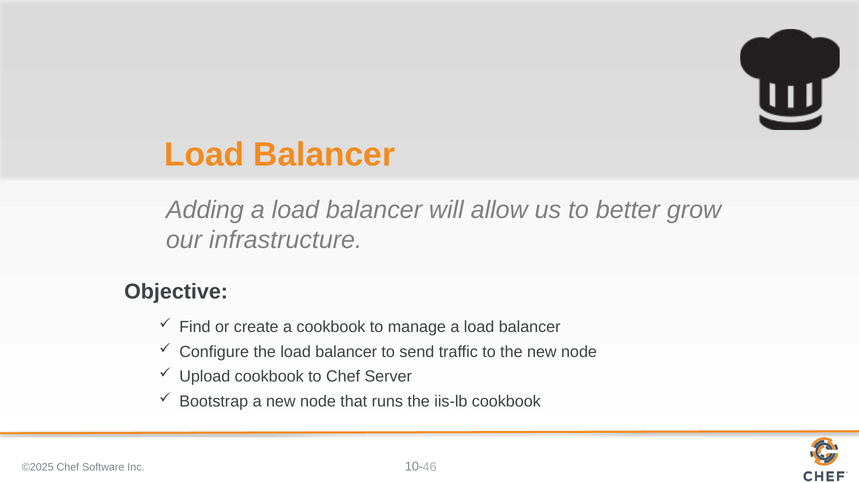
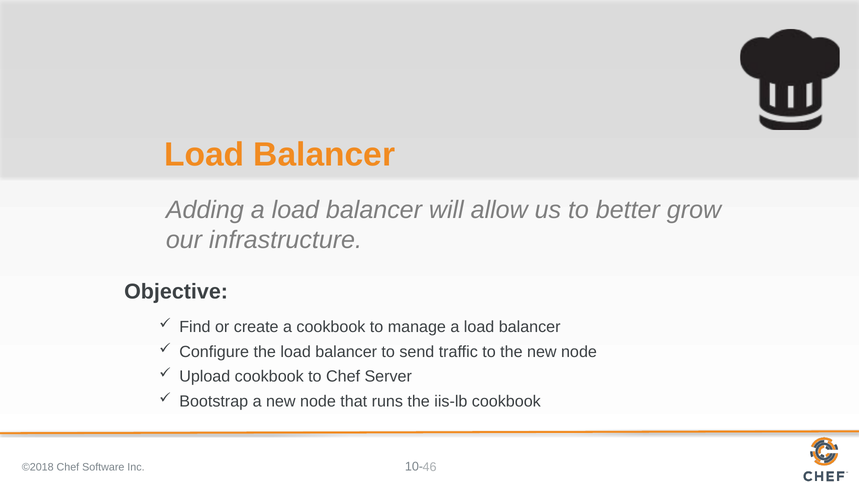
©2025: ©2025 -> ©2018 (38, 468)
